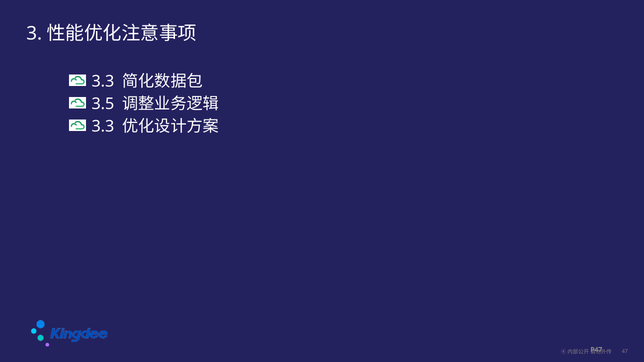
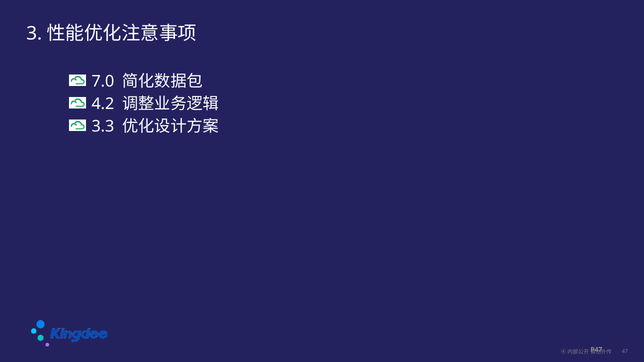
3.3: 3.3 -> 7.0 (103, 81)
3.5: 3.5 -> 4.2 (103, 104)
